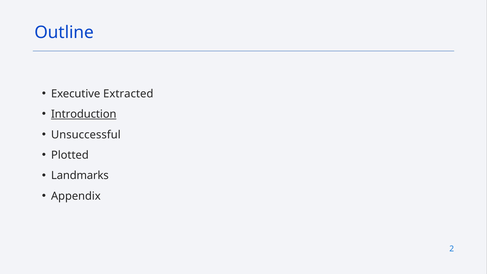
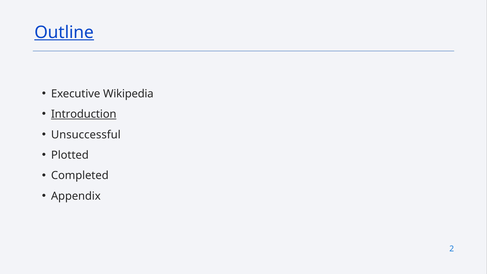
Outline underline: none -> present (64, 33)
Extracted: Extracted -> Wikipedia (128, 94)
Landmarks: Landmarks -> Completed (80, 176)
